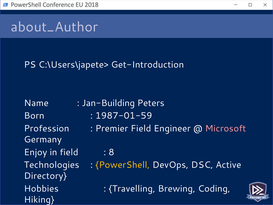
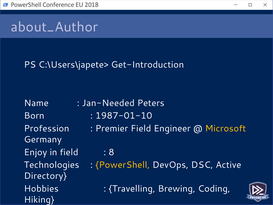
Jan-Building: Jan-Building -> Jan-Needed (108, 103)
1987-01-59: 1987-01-59 -> 1987-01-10 (124, 116)
Microsoft colour: pink -> yellow (225, 128)
